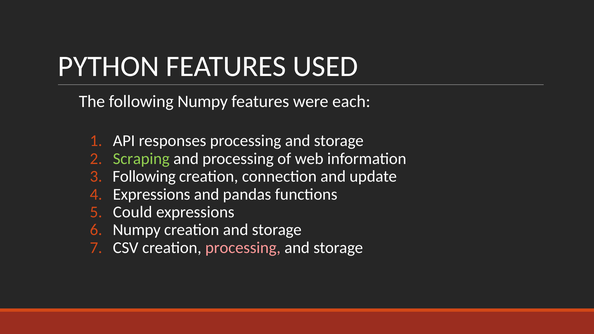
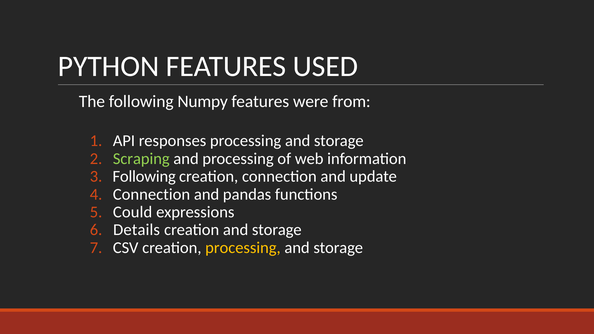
each: each -> from (351, 101)
Expressions: Expressions -> Connection (151, 194)
Numpy: Numpy -> Details (137, 230)
processing colour: pink -> yellow (243, 248)
